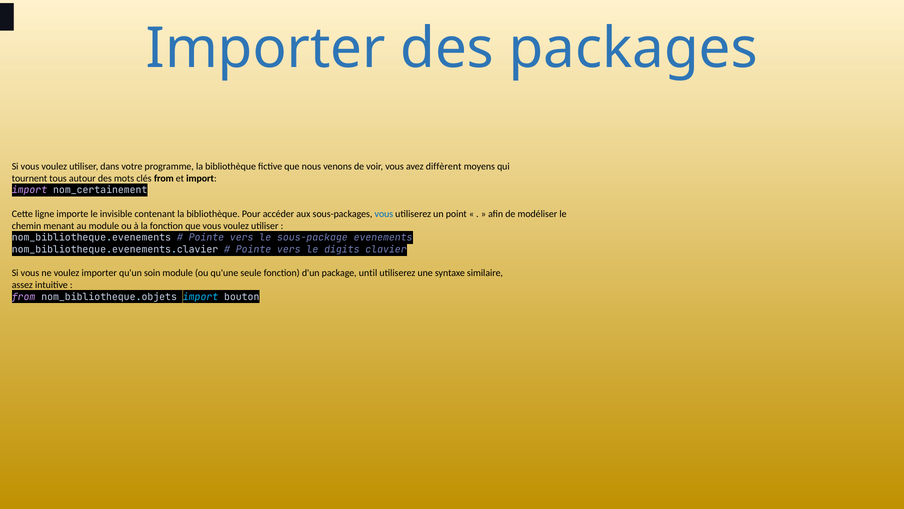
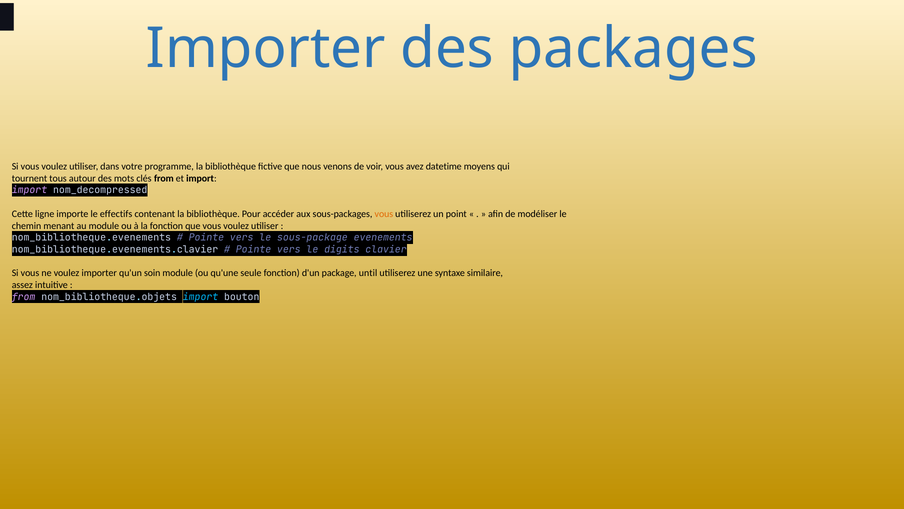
diffèrent: diffèrent -> datetime (444, 166)
nom_certainement: nom_certainement -> nom_decompressed (100, 190)
invisible: invisible -> effectifs (116, 214)
vous colour: blue -> orange (384, 214)
